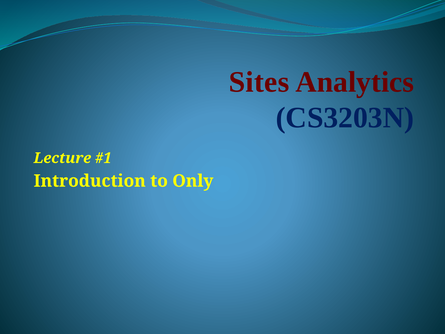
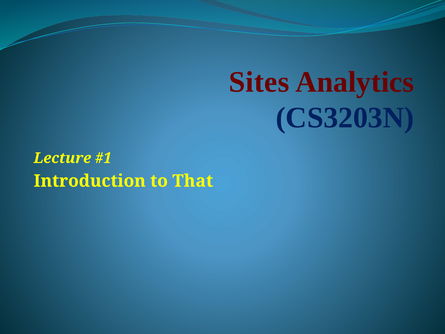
Only: Only -> That (193, 181)
